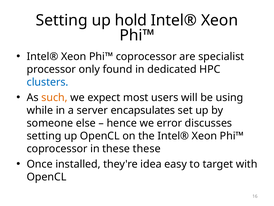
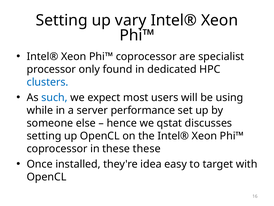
hold: hold -> vary (131, 20)
such colour: orange -> blue (54, 97)
encapsulates: encapsulates -> performance (143, 110)
error: error -> qstat (169, 123)
